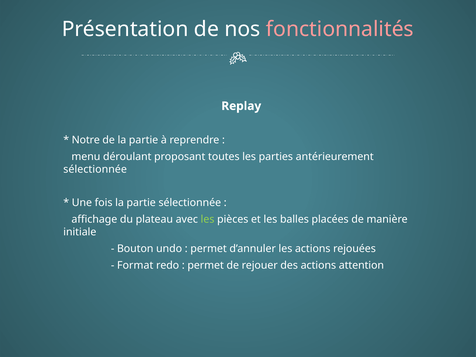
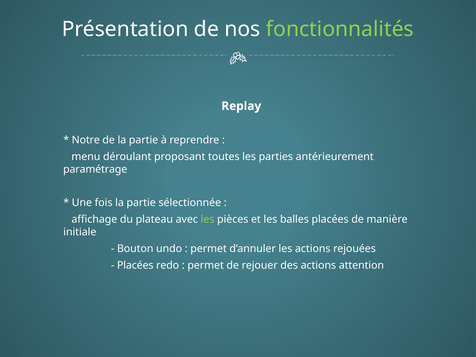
fonctionnalités colour: pink -> light green (340, 29)
sélectionnée: sélectionnée -> paramétrage (95, 169)
Format: Format -> Placées (135, 265)
